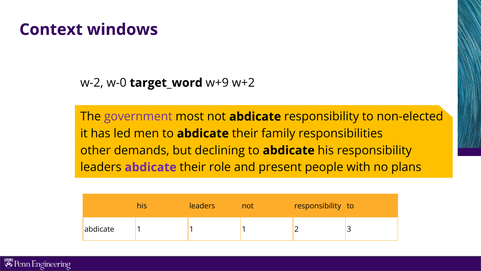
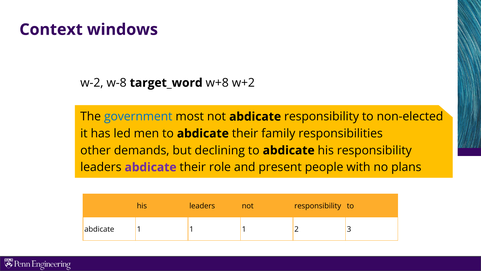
w-0: w-0 -> w-8 (117, 83)
w+9: w+9 -> w+8 (217, 83)
government colour: purple -> blue (138, 116)
